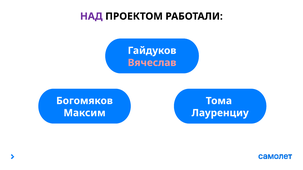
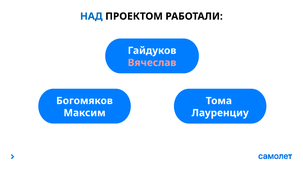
НАД colour: purple -> blue (91, 16)
